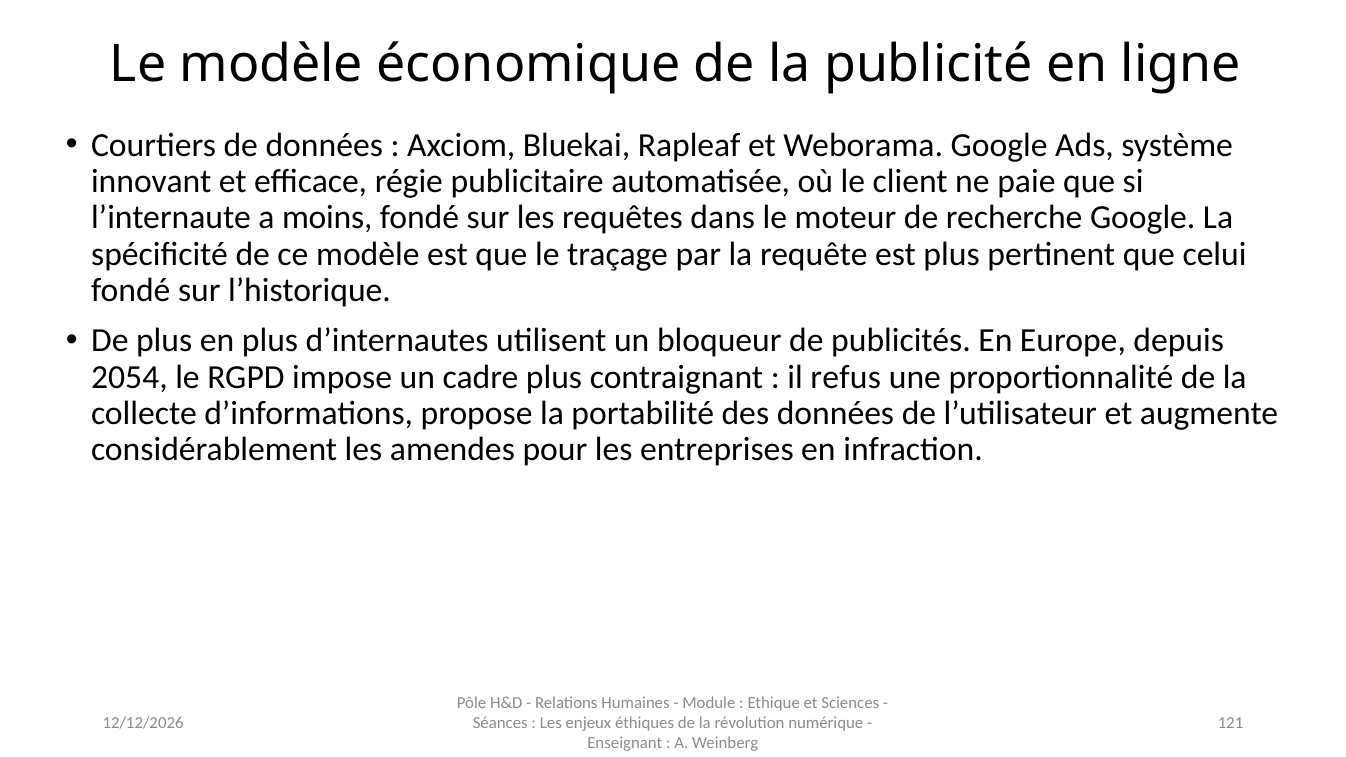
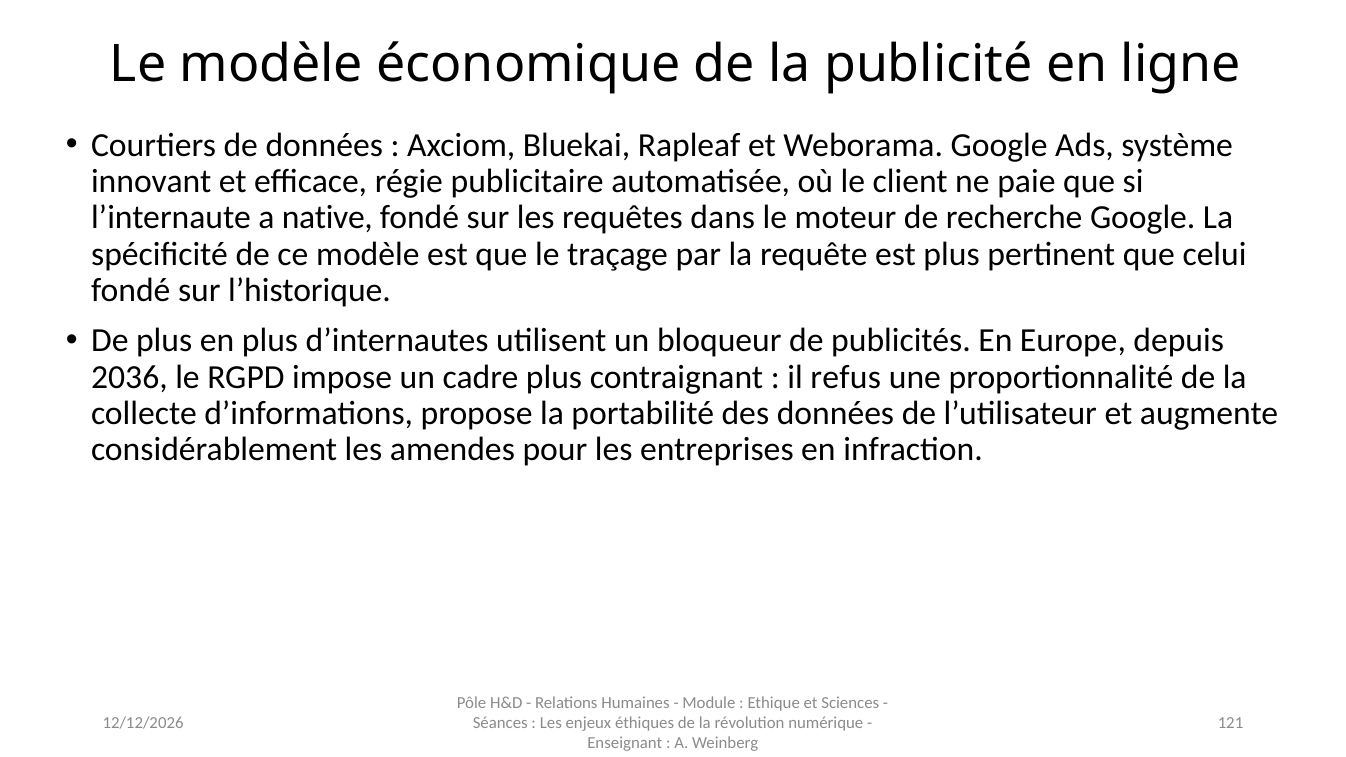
moins: moins -> native (327, 218)
2054: 2054 -> 2036 (129, 377)
